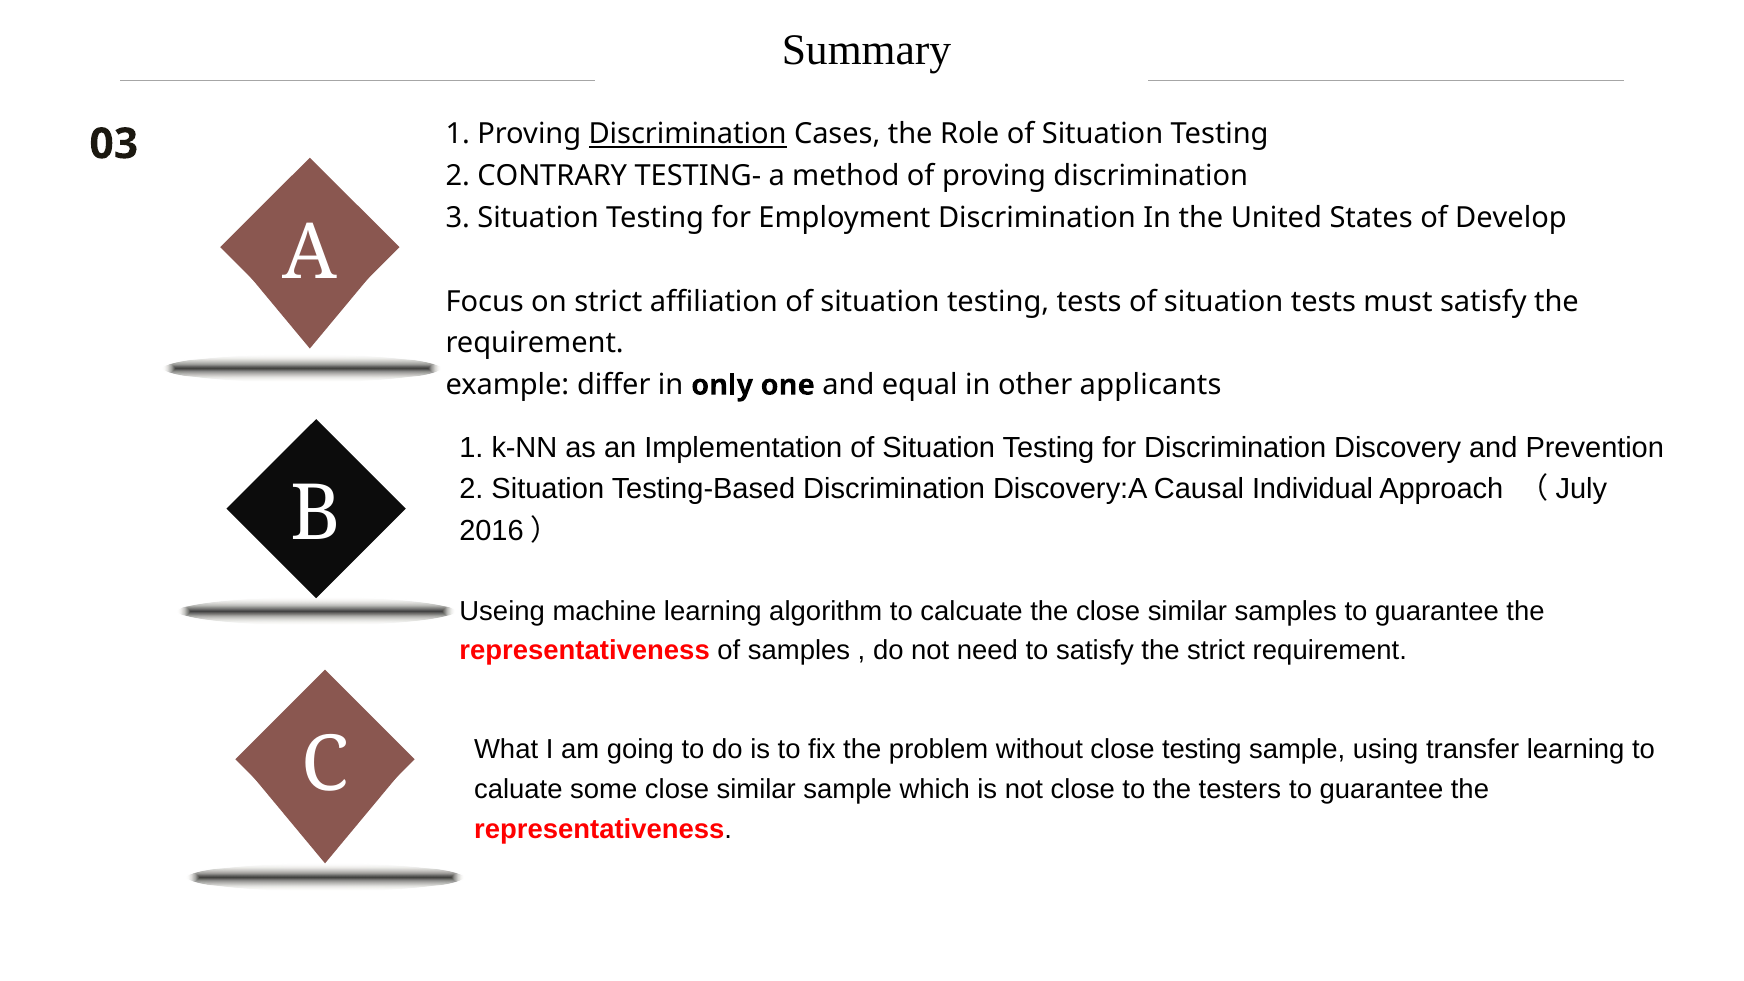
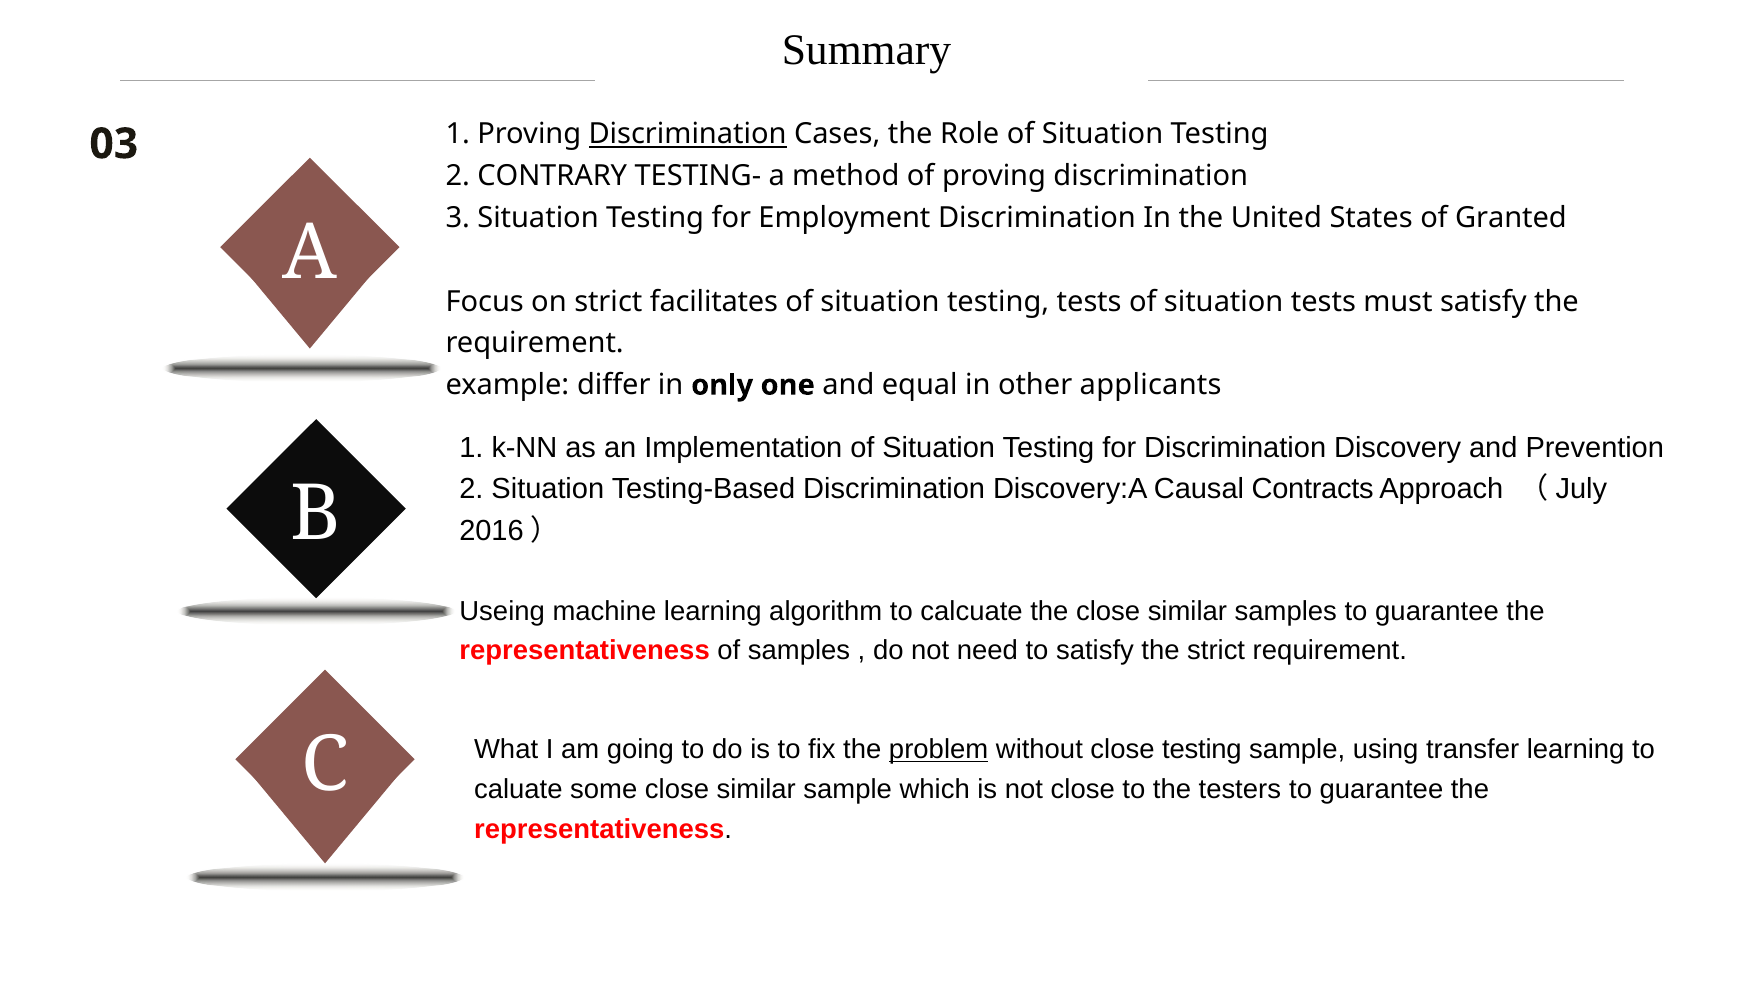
Develop: Develop -> Granted (1511, 218)
affiliation: affiliation -> facilitates (714, 301)
Individual: Individual -> Contracts (1313, 489)
problem underline: none -> present (939, 750)
